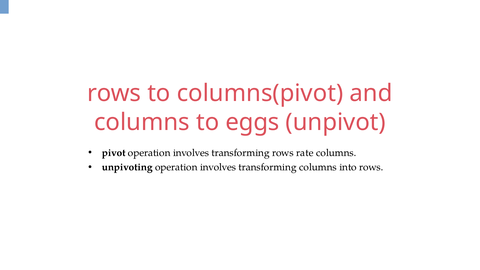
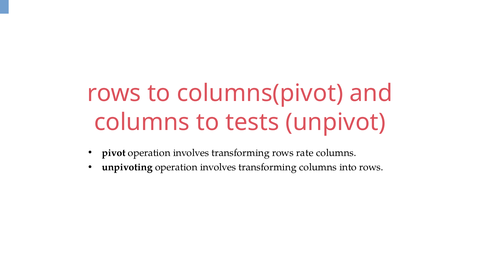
eggs: eggs -> tests (252, 122)
